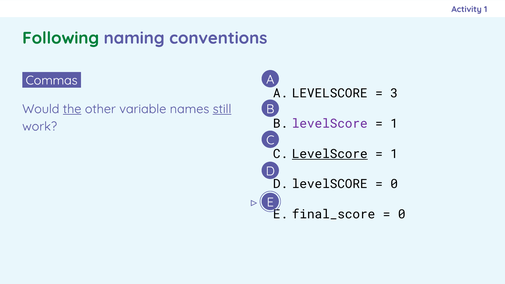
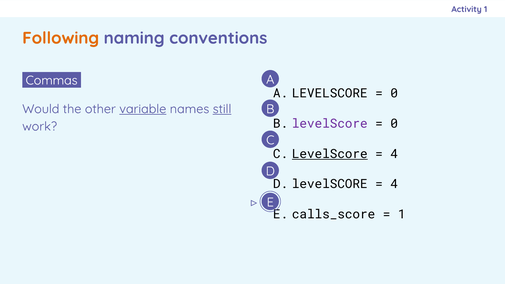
Following colour: green -> orange (61, 38)
3: 3 -> 0 (394, 93)
the underline: present -> none (72, 109)
variable underline: none -> present (143, 109)
1: 1 -> 0 (394, 124)
1: 1 -> 4 (394, 154)
0: 0 -> 4 (394, 184)
final_score: final_score -> calls_score (334, 214)
0: 0 -> 1 (402, 214)
